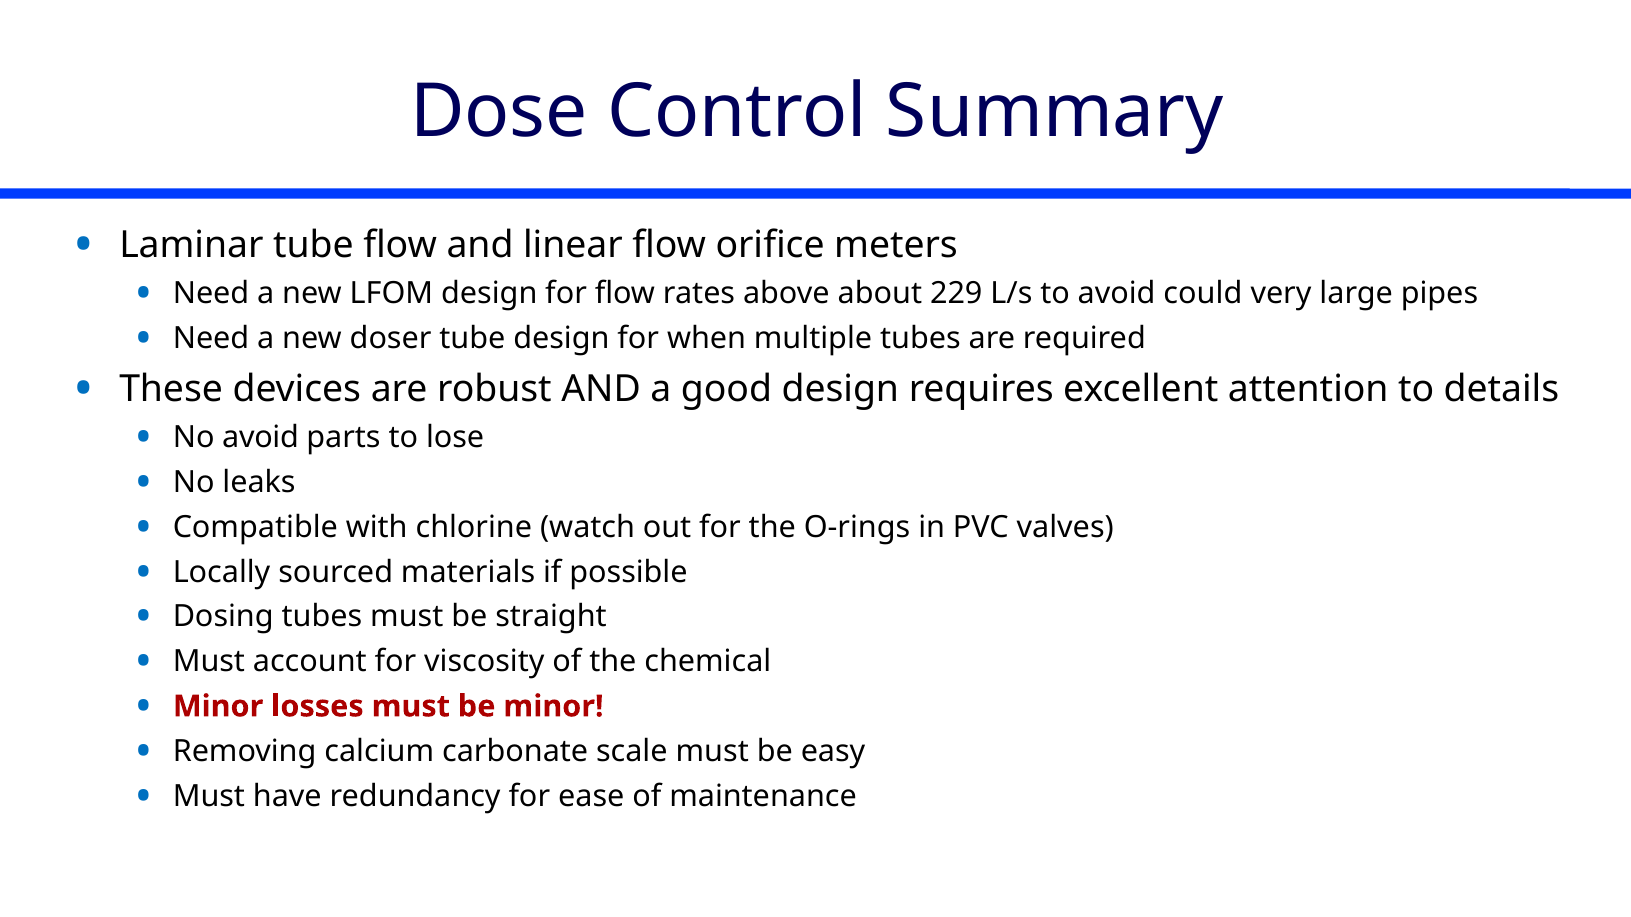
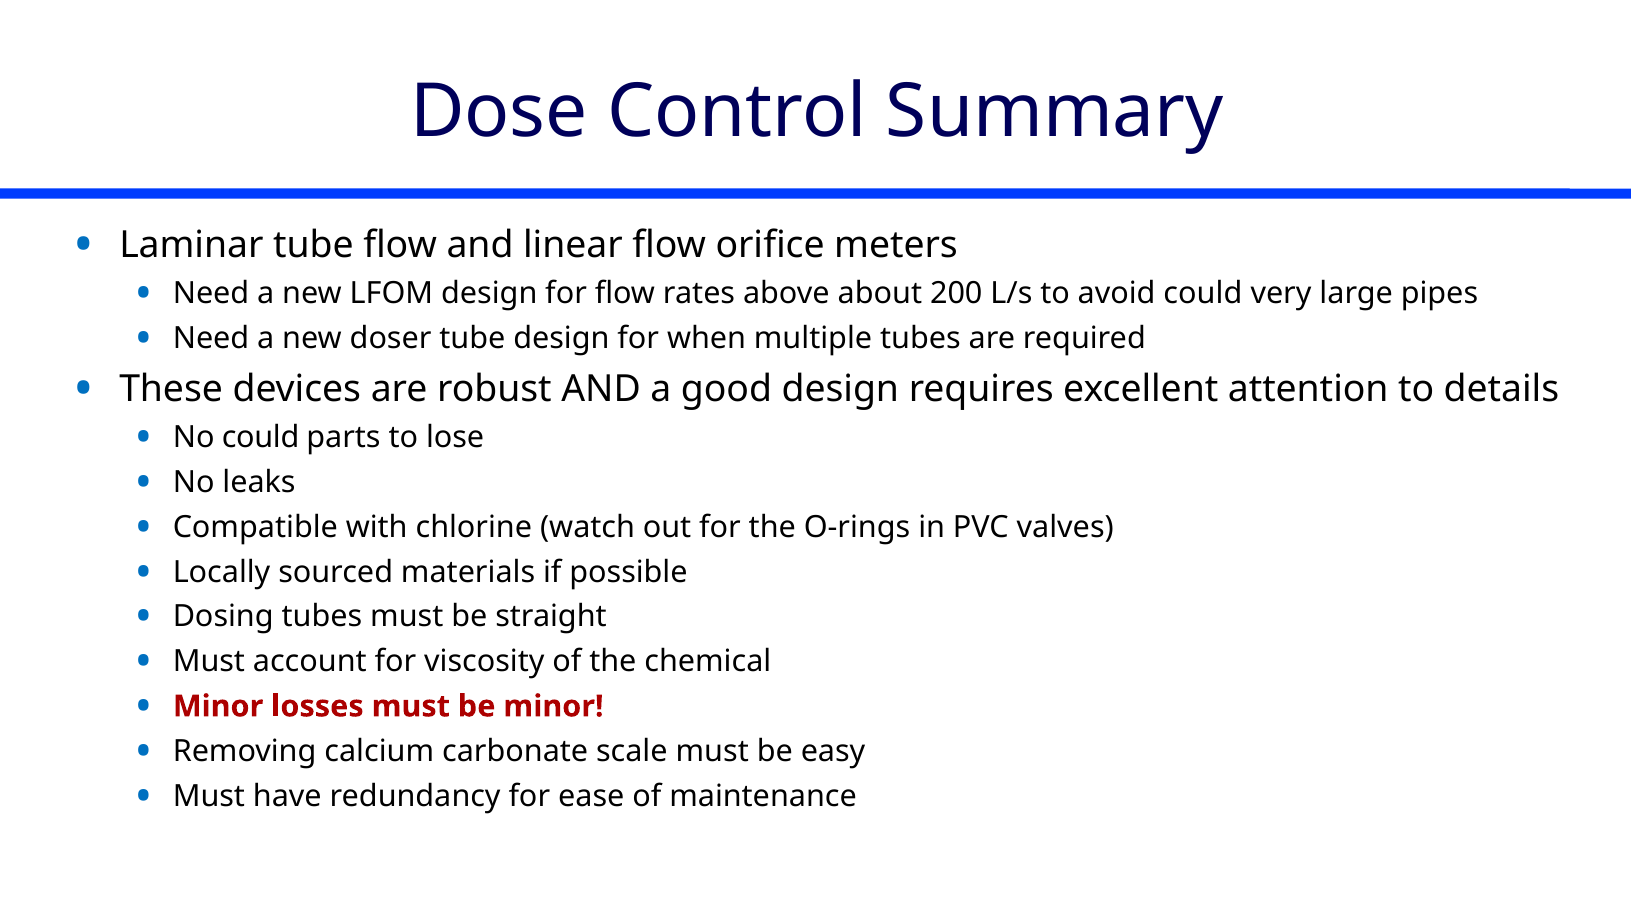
229: 229 -> 200 (956, 294)
No avoid: avoid -> could (261, 438)
